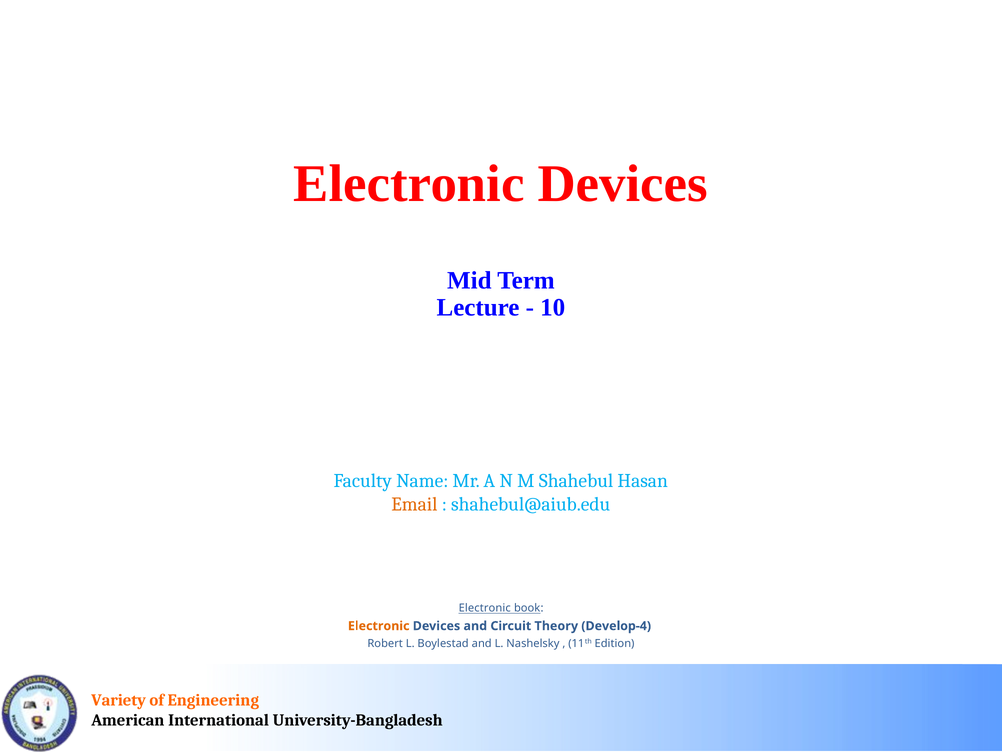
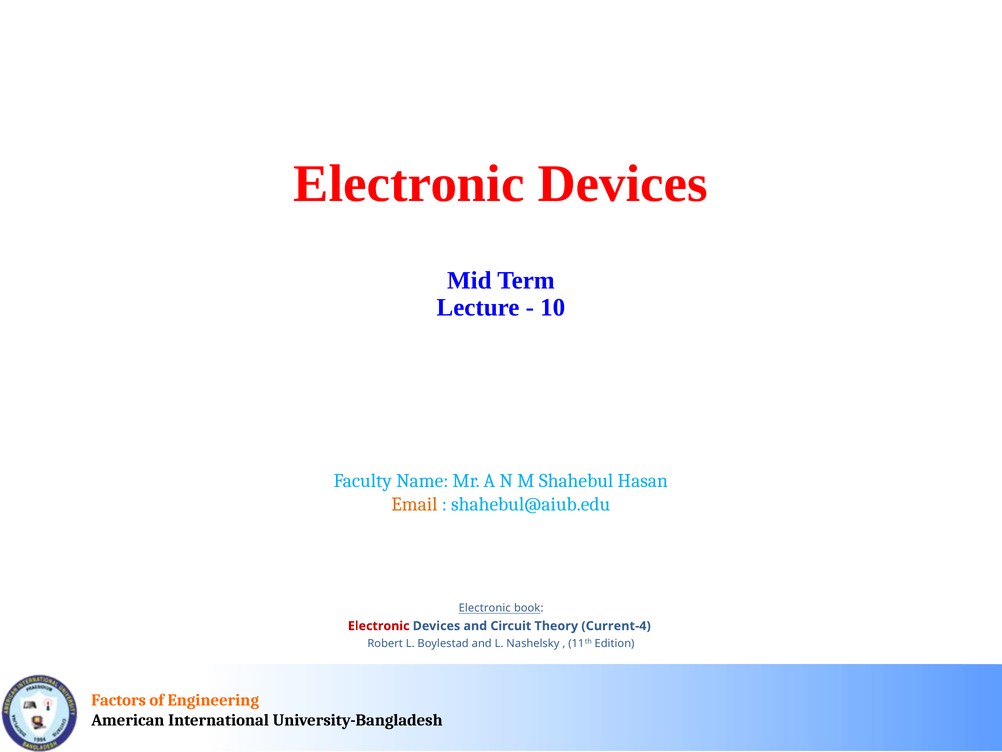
Electronic colour: orange -> red (379, 626)
Develop-4: Develop-4 -> Current-4 (616, 626)
Variety: Variety -> Factors (119, 700)
